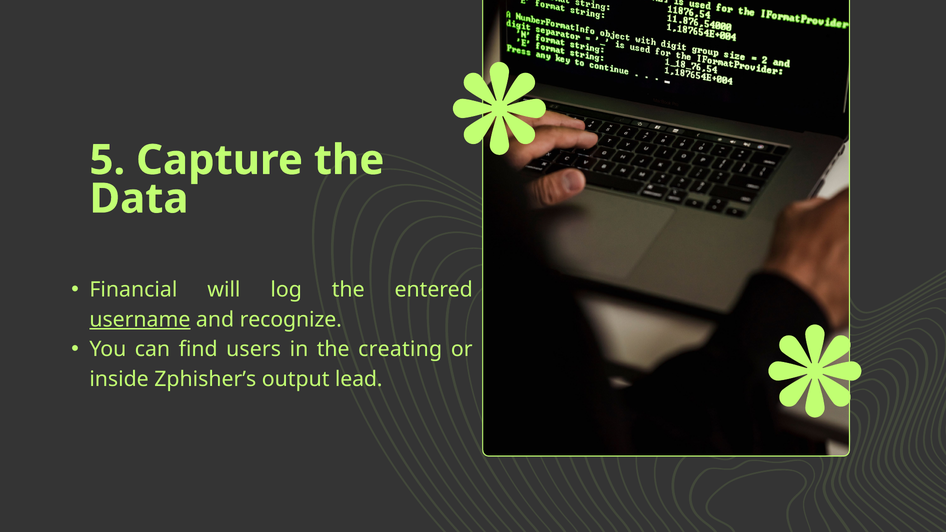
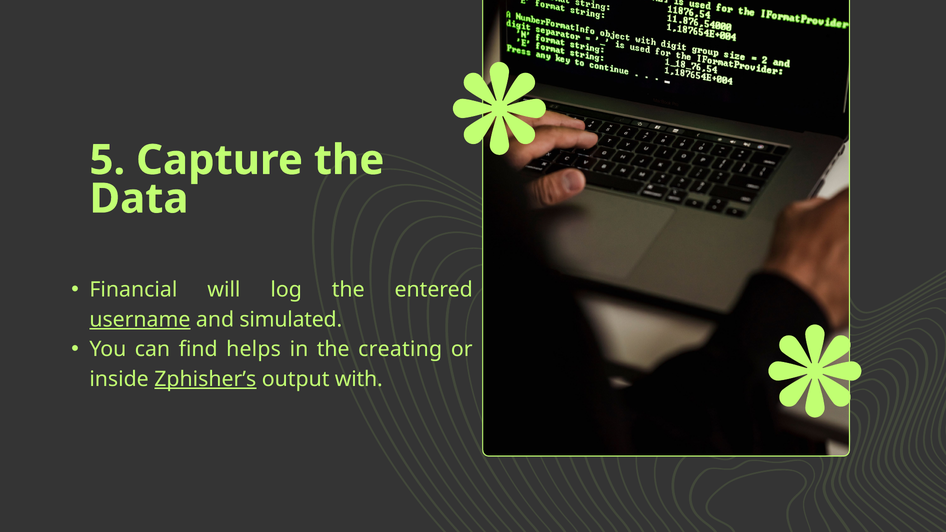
recognize: recognize -> simulated (291, 320)
users: users -> helps (254, 349)
Zphisher’s underline: none -> present (205, 379)
lead: lead -> with (359, 379)
